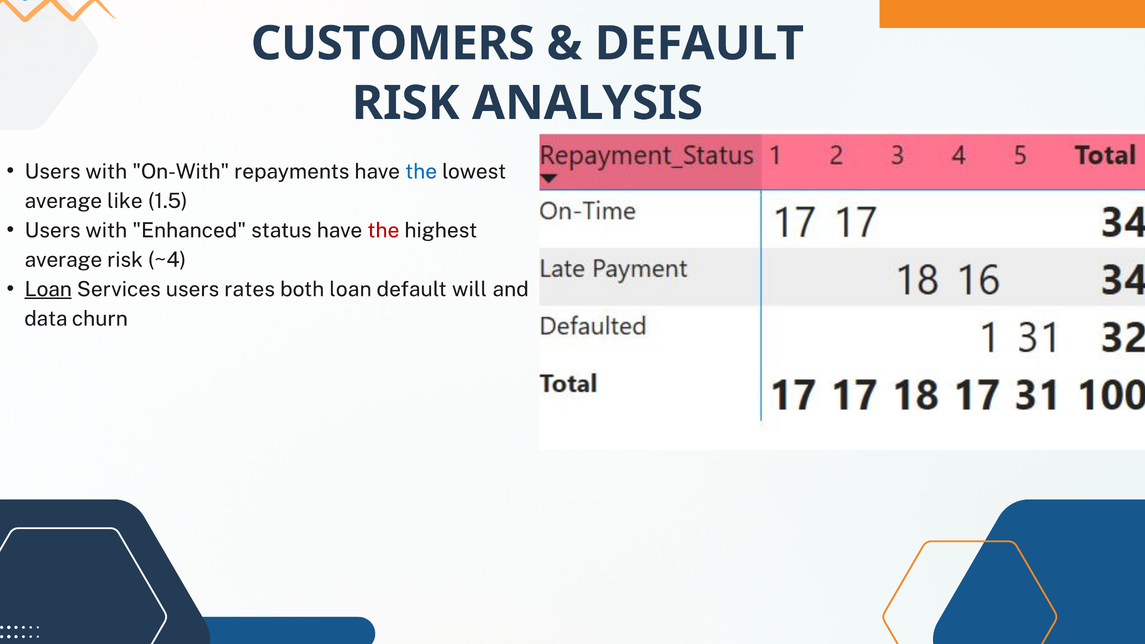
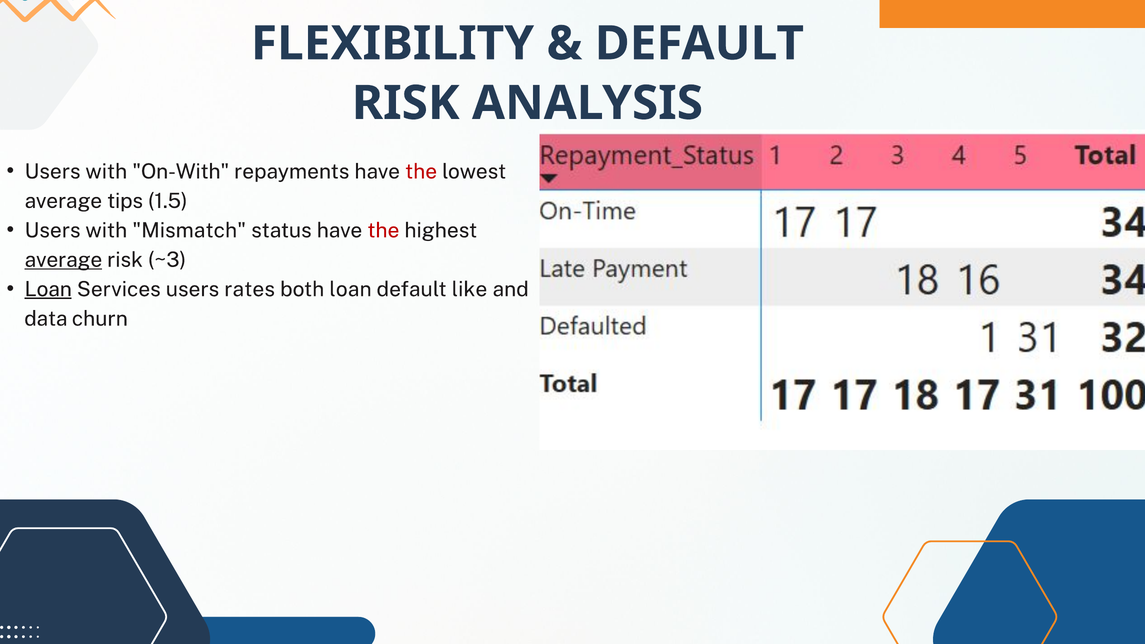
CUSTOMERS: CUSTOMERS -> FLEXIBILITY (392, 44)
the colour: blue -> red (421, 172)
like: like -> tips (125, 201)
Enhanced: Enhanced -> Mismatch (189, 230)
average underline: none -> present (63, 260)
~4: ~4 -> ~3 (167, 260)
will: will -> like (469, 289)
